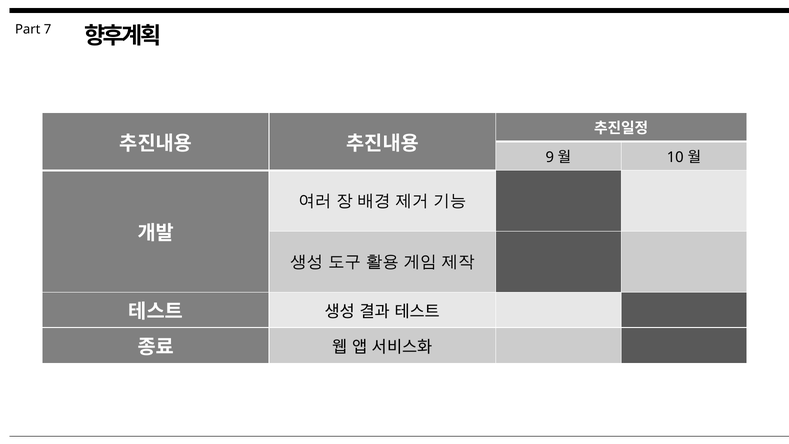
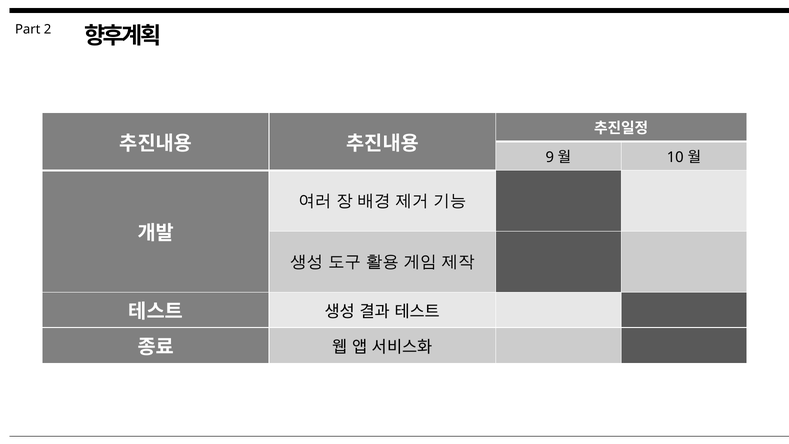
7: 7 -> 2 (48, 29)
